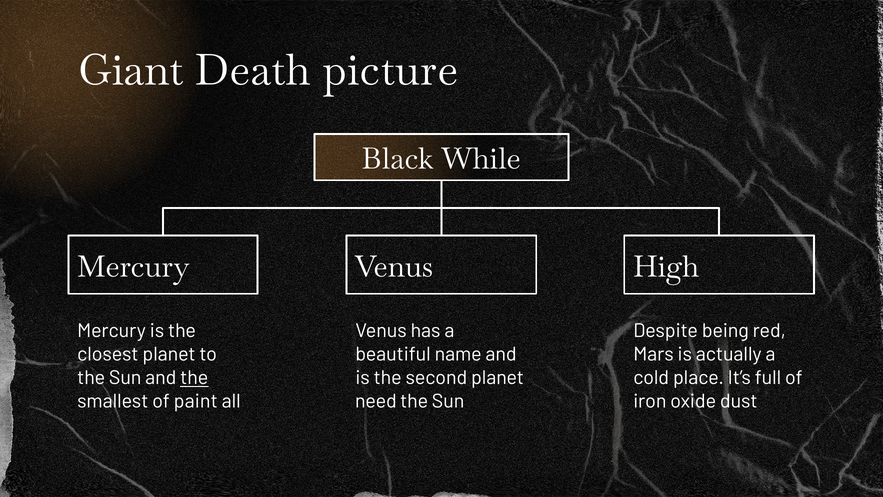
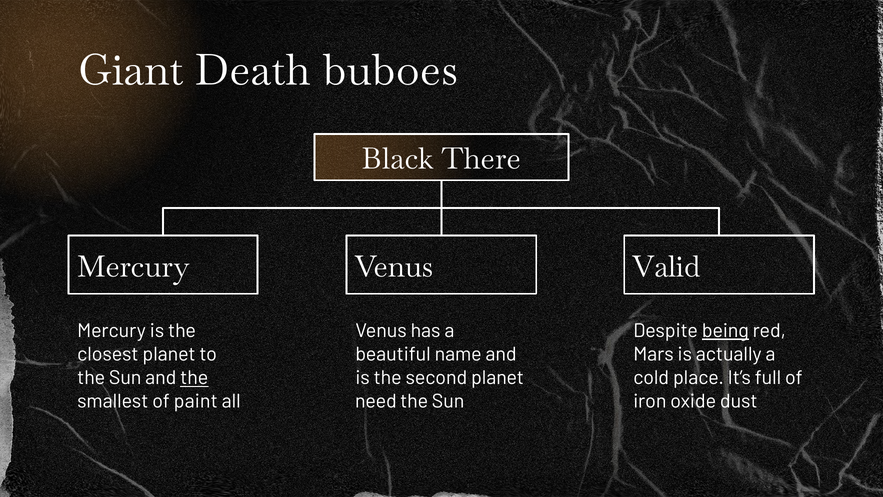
picture: picture -> buboes (390, 71)
While: While -> There (481, 159)
High: High -> Valid (666, 267)
being underline: none -> present (725, 331)
